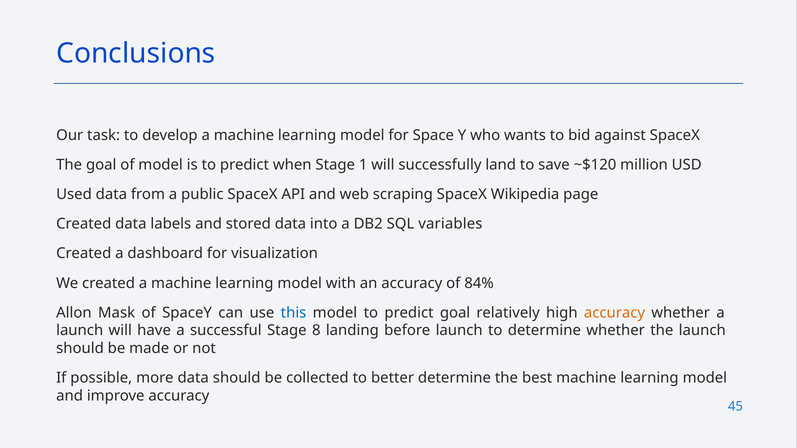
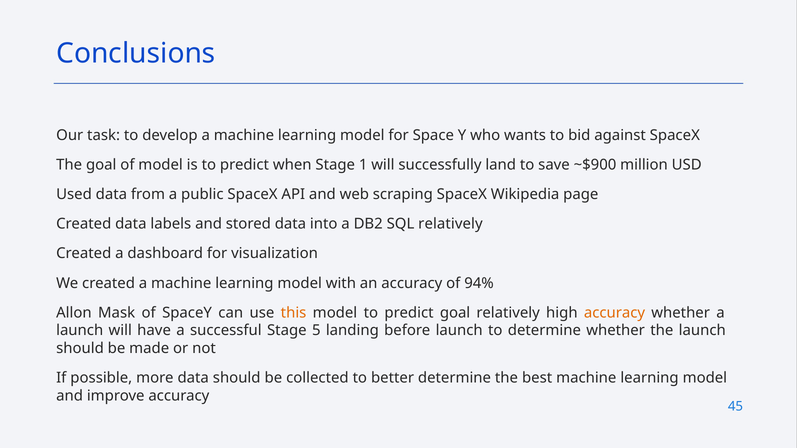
~$120: ~$120 -> ~$900 (595, 165)
SQL variables: variables -> relatively (450, 224)
84%: 84% -> 94% (479, 283)
this colour: blue -> orange (294, 313)
8: 8 -> 5 (316, 331)
